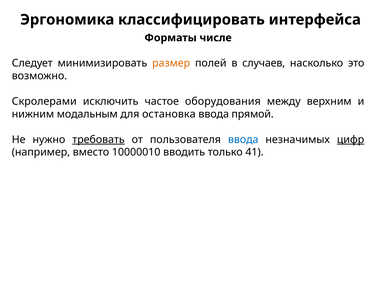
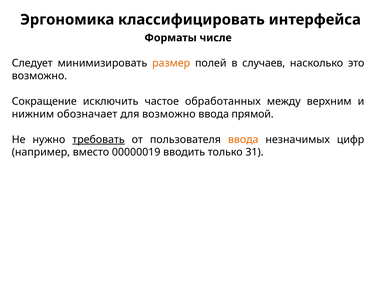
Скролерами: Скролерами -> Сокращение (44, 101)
оборудования: оборудования -> обработанных (223, 101)
модальным: модальным -> обозначает (87, 114)
для остановка: остановка -> возможно (169, 114)
ввода colour: blue -> orange (243, 139)
цифр underline: present -> none (351, 139)
10000010: 10000010 -> 00000019 (136, 152)
41: 41 -> 31 (254, 152)
